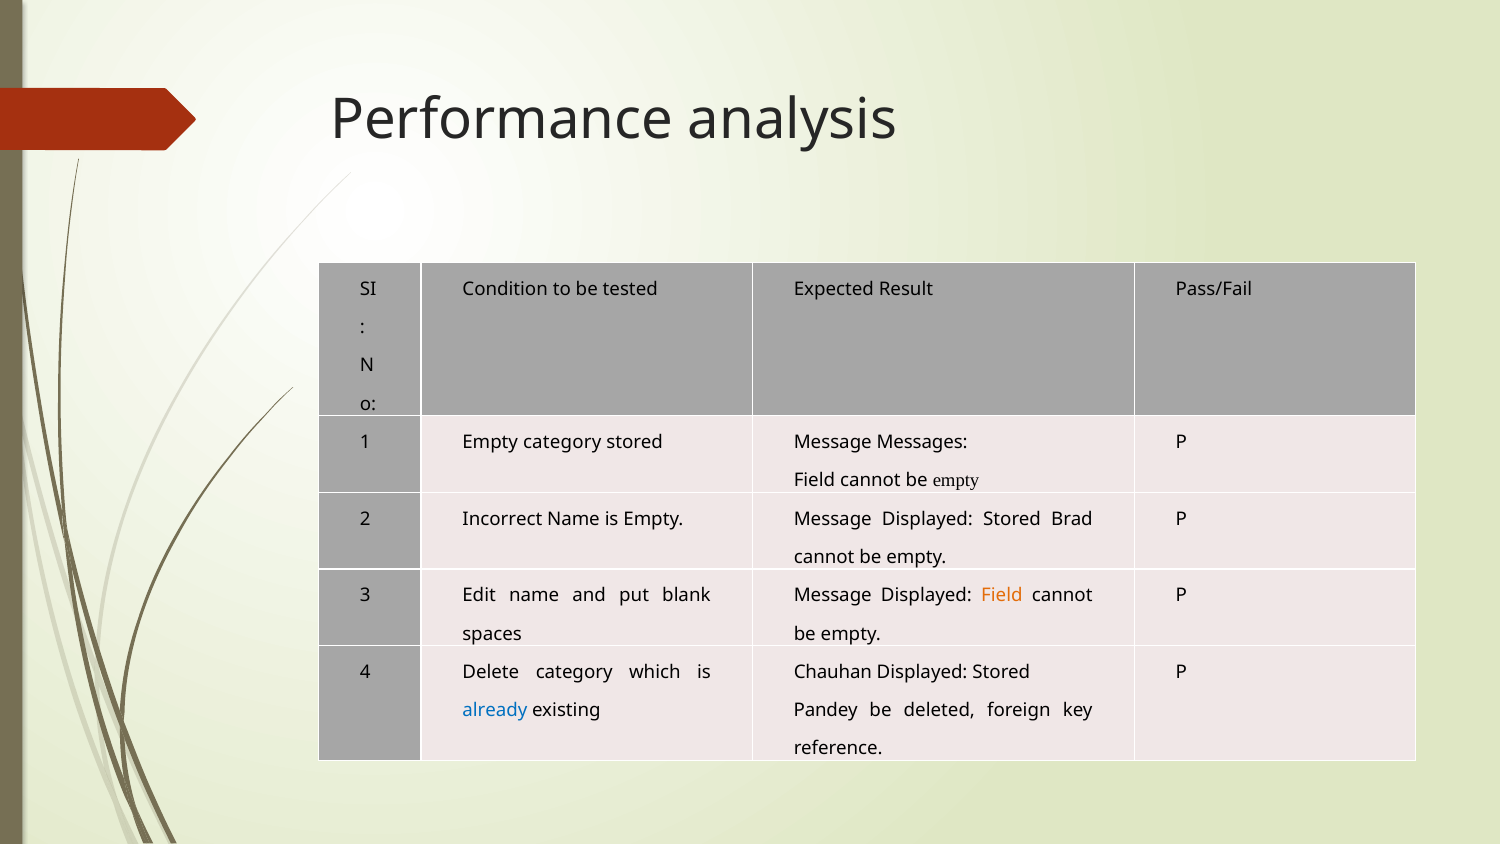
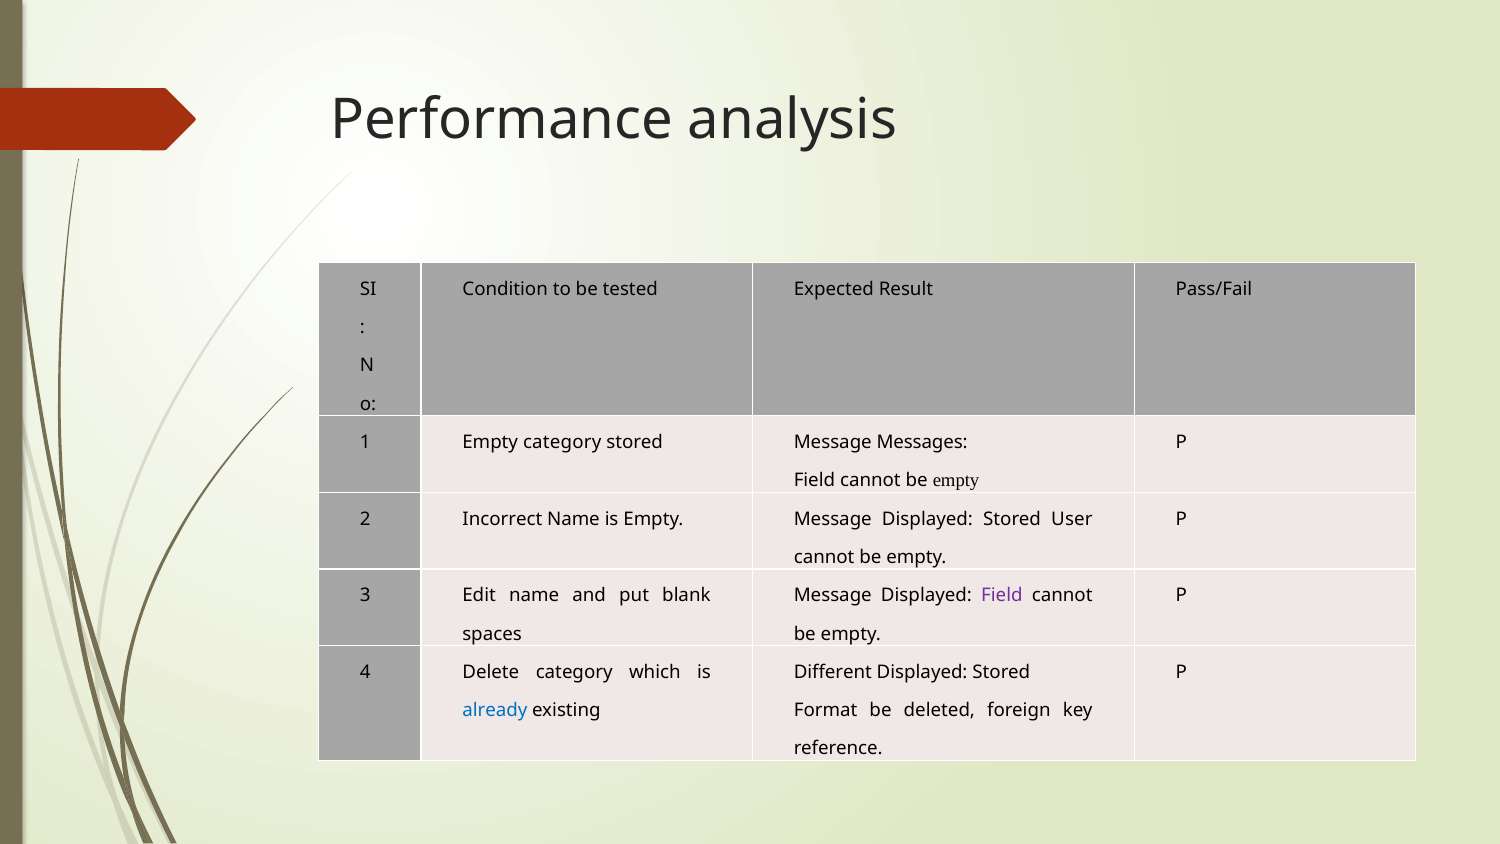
Brad: Brad -> User (1072, 519)
Field colour: orange -> purple (1002, 595)
Chauhan: Chauhan -> Different (833, 672)
Pandey: Pandey -> Format (826, 710)
